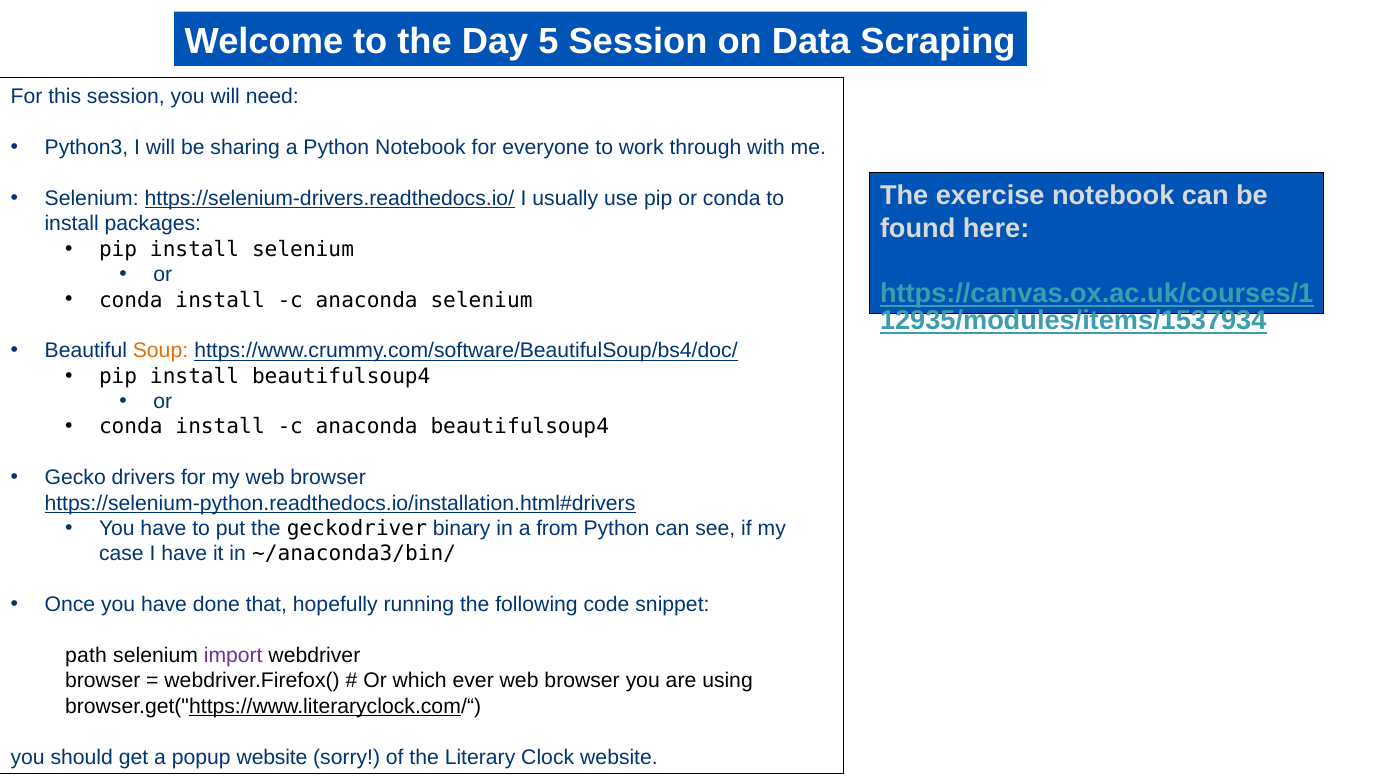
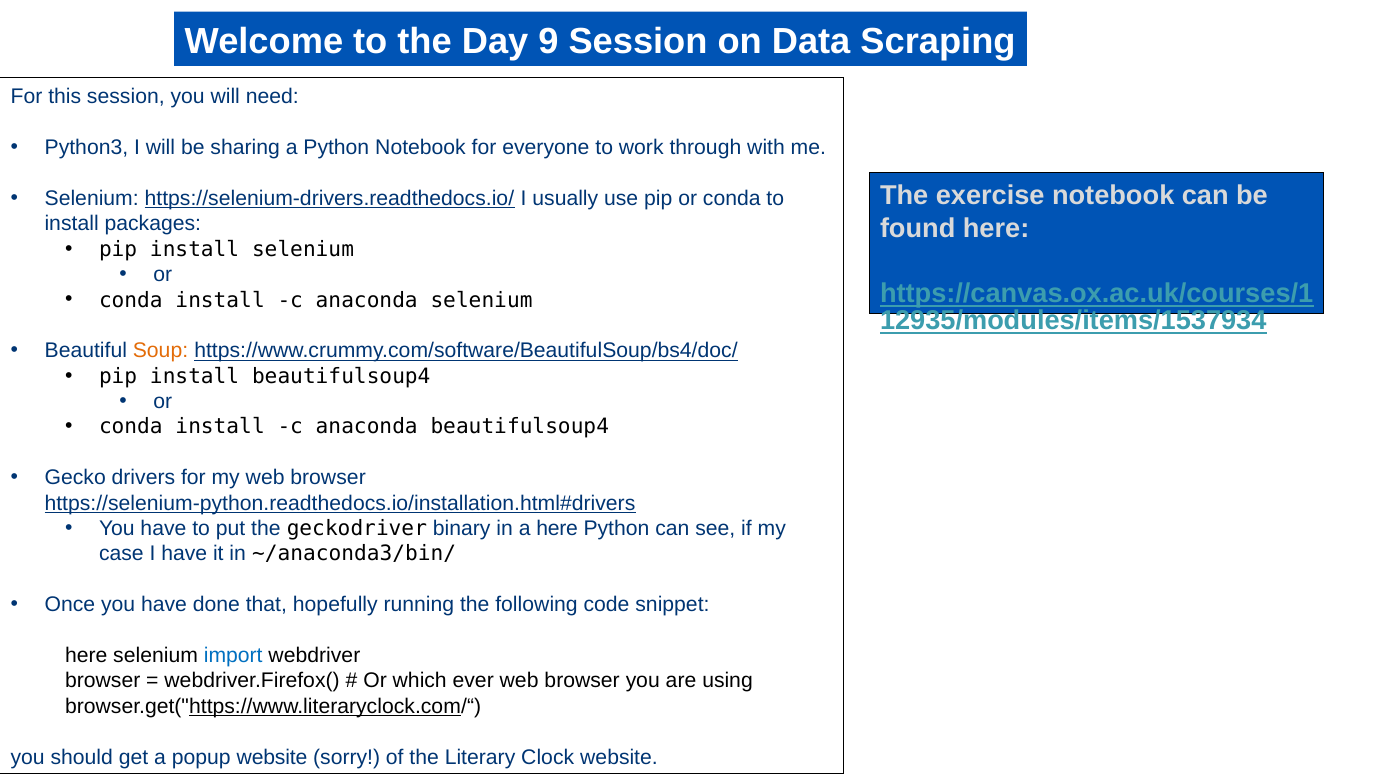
5: 5 -> 9 (548, 41)
a from: from -> here (557, 528)
path: path -> here (86, 655)
import colour: purple -> blue (233, 655)
